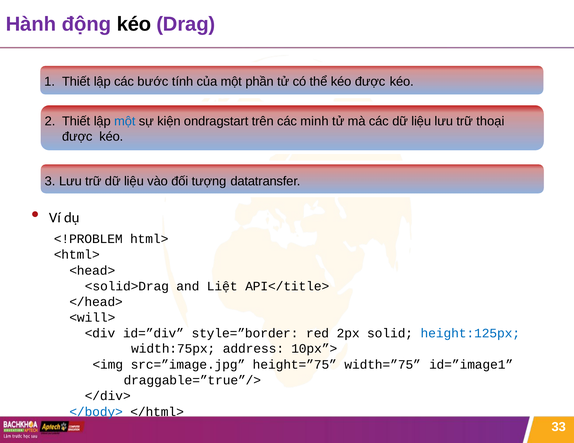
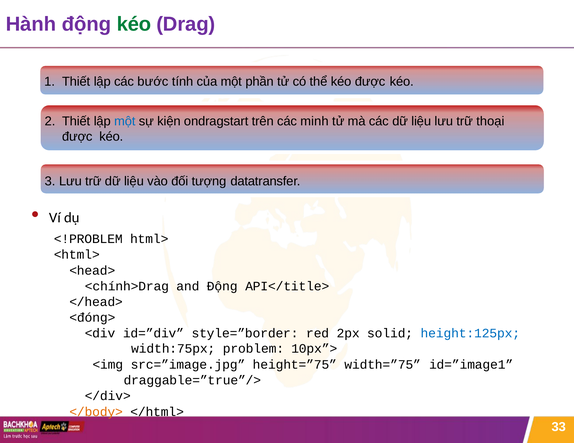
kéo colour: black -> green (134, 24)
<solid>Drag: <solid>Drag -> <chính>Drag (127, 287)
and Liệt: Liệt -> Động (222, 287)
<will>: <will> -> <đóng> (92, 318)
address: address -> problem (253, 349)
</body> colour: blue -> orange (96, 412)
